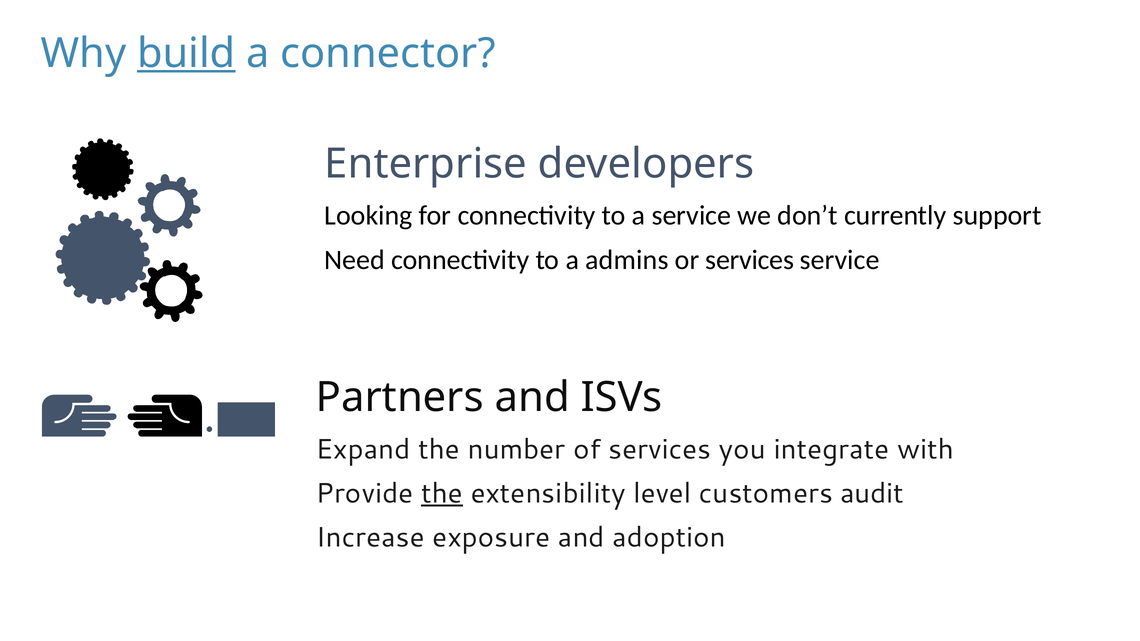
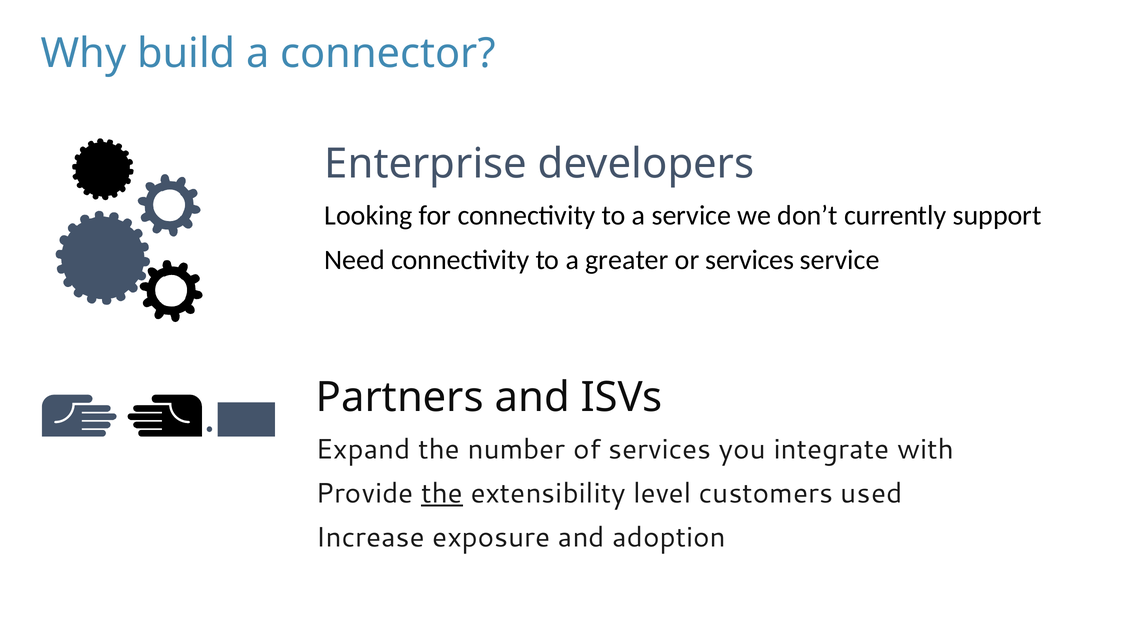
build underline: present -> none (186, 54)
admins: admins -> greater (627, 260)
audit: audit -> used (872, 494)
